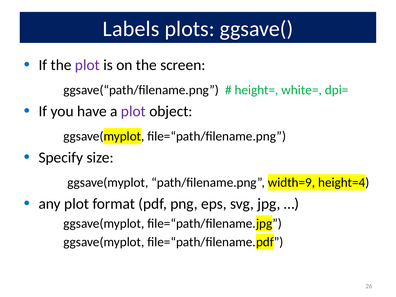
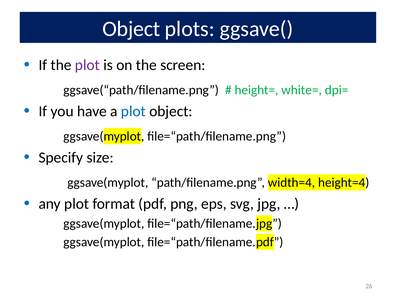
Labels: Labels -> Object (131, 29)
plot colour: purple -> blue (133, 111)
width=9: width=9 -> width=4 (292, 182)
